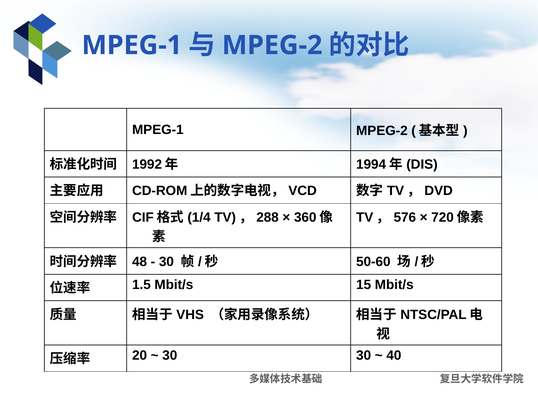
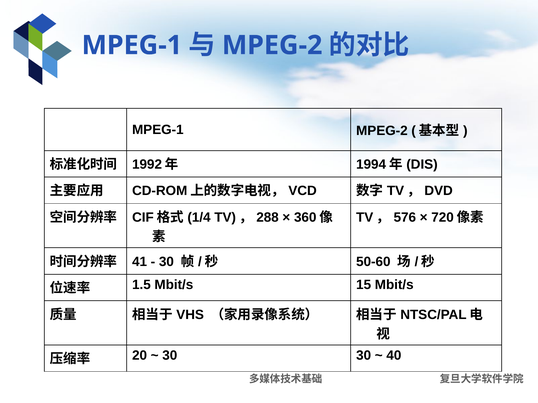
48: 48 -> 41 (140, 262)
